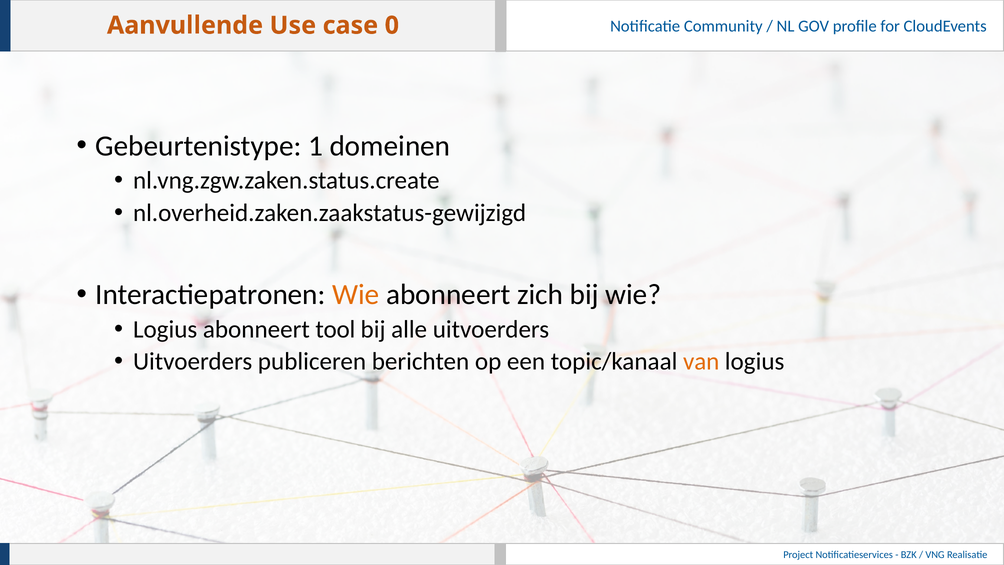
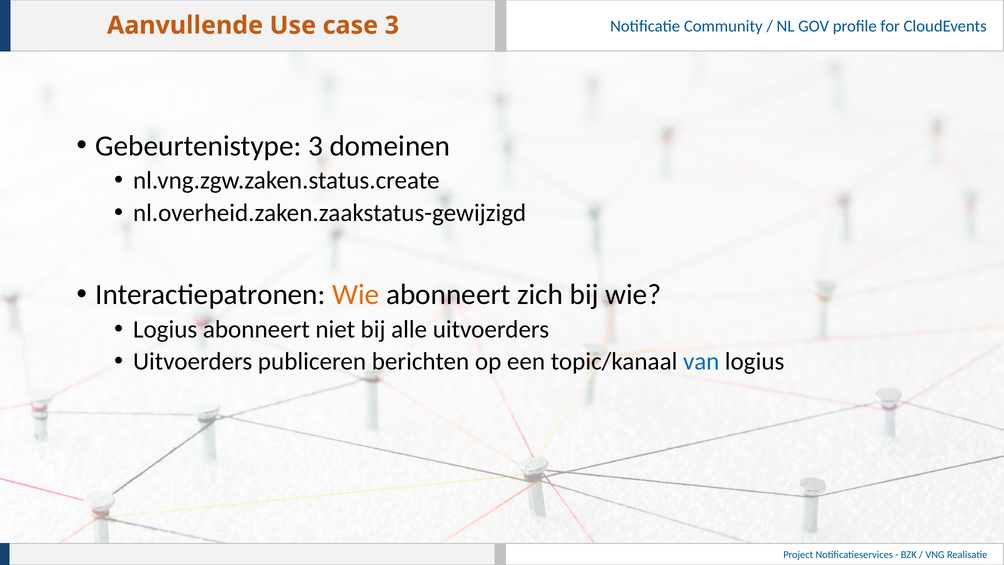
case 0: 0 -> 3 (392, 25)
Gebeurtenistype 1: 1 -> 3 (316, 146)
tool: tool -> niet (335, 329)
van colour: orange -> blue (701, 361)
